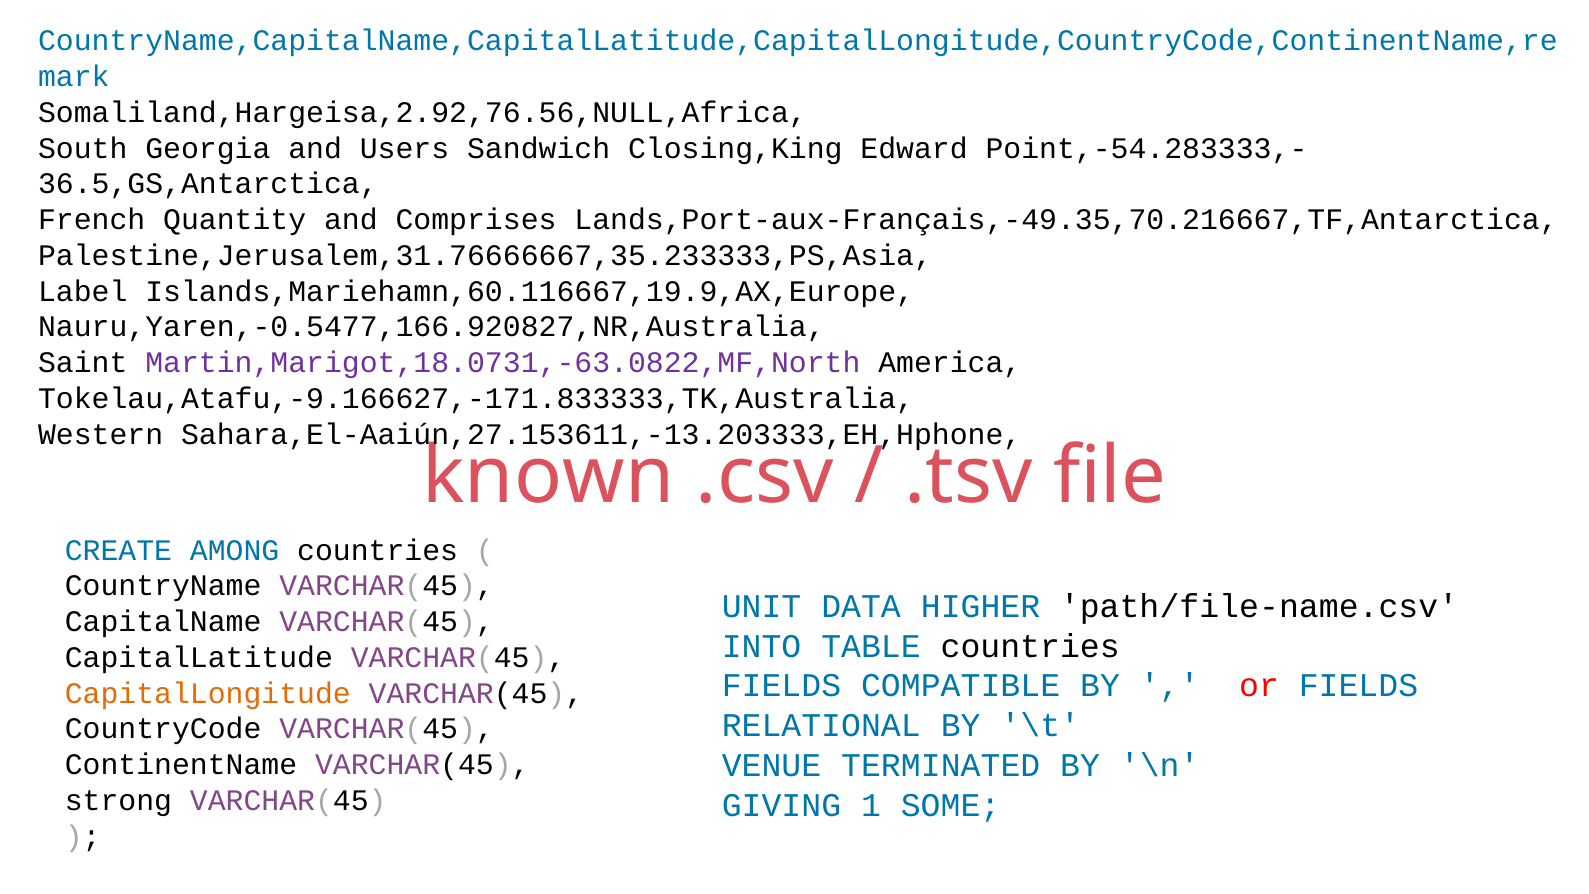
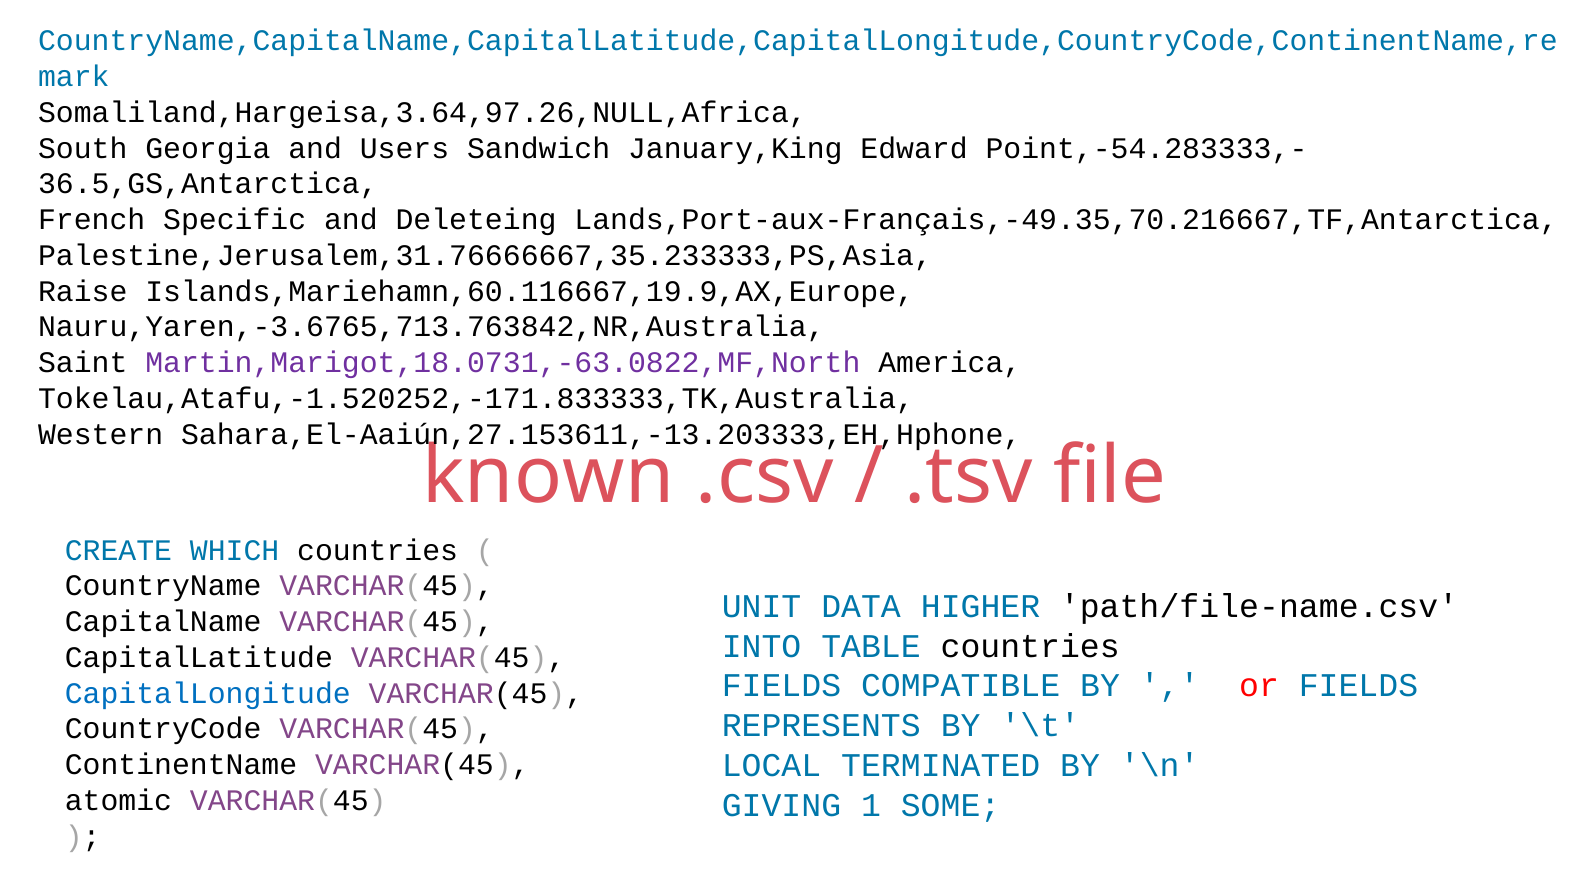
Somaliland,Hargeisa,2.92,76.56,NULL,Africa: Somaliland,Hargeisa,2.92,76.56,NULL,Africa -> Somaliland,Hargeisa,3.64,97.26,NULL,Africa (422, 112)
Closing,King: Closing,King -> January,King (735, 148)
Quantity: Quantity -> Specific (235, 220)
Comprises: Comprises -> Deleteing (476, 220)
Label: Label -> Raise (83, 291)
Nauru,Yaren,-0.5477,166.920827,NR,Australia: Nauru,Yaren,-0.5477,166.920827,NR,Australia -> Nauru,Yaren,-3.6765,713.763842,NR,Australia (431, 327)
Tokelau,Atafu,-9.166627,-171.833333,TK,Australia: Tokelau,Atafu,-9.166627,-171.833333,TK,Australia -> Tokelau,Atafu,-1.520252,-171.833333,TK,Australia (476, 399)
AMONG: AMONG -> WHICH (235, 550)
CapitalLongitude colour: orange -> blue (208, 693)
RELATIONAL: RELATIONAL -> REPRESENTS (821, 726)
VENUE: VENUE -> LOCAL (771, 765)
strong: strong -> atomic (118, 800)
